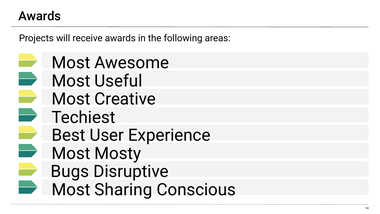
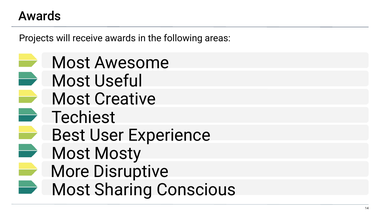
Bugs: Bugs -> More (70, 171)
